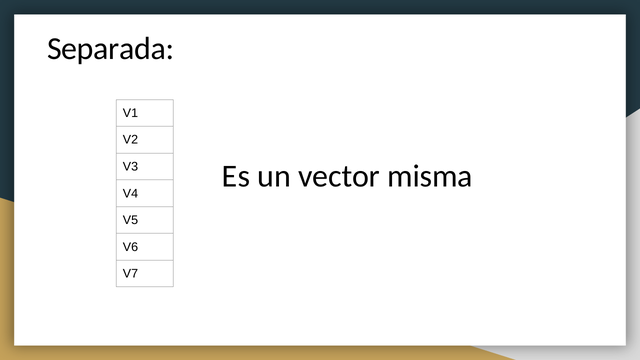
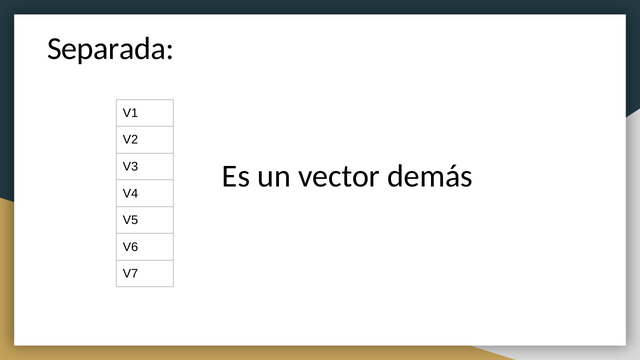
misma: misma -> demás (430, 176)
